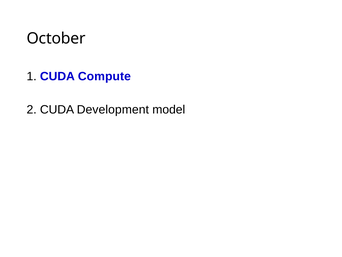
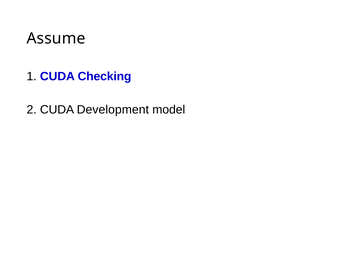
October: October -> Assume (56, 38)
Compute: Compute -> Checking (105, 76)
